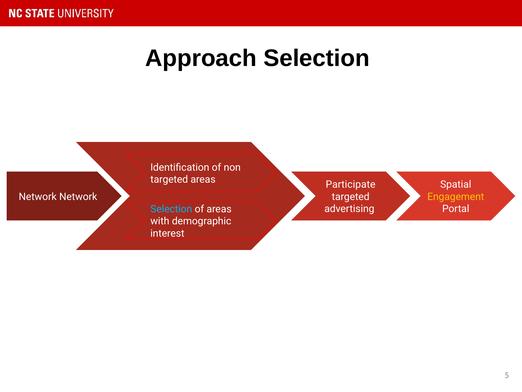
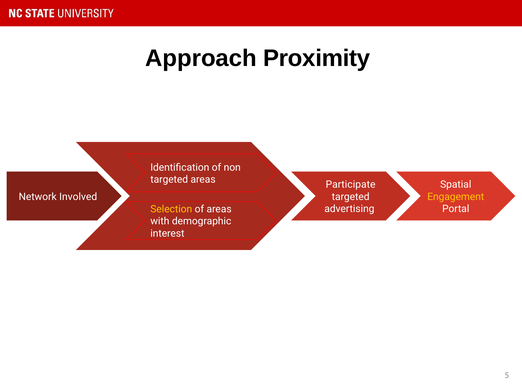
Approach Selection: Selection -> Proximity (317, 58)
Network Network: Network -> Involved (78, 196)
Selection colour: light blue -> yellow (171, 209)
